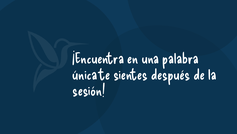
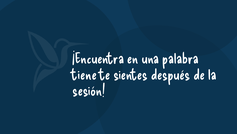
única: única -> tiene (85, 74)
